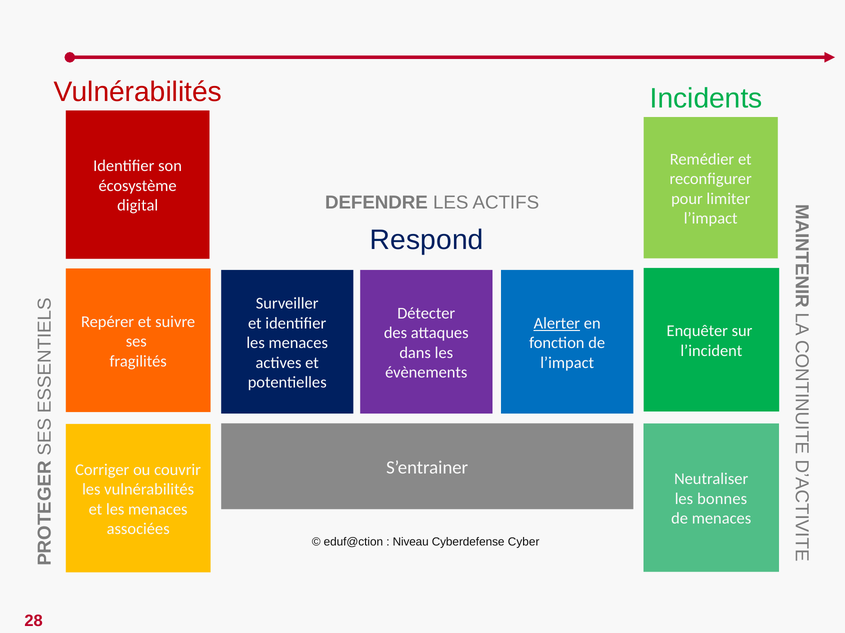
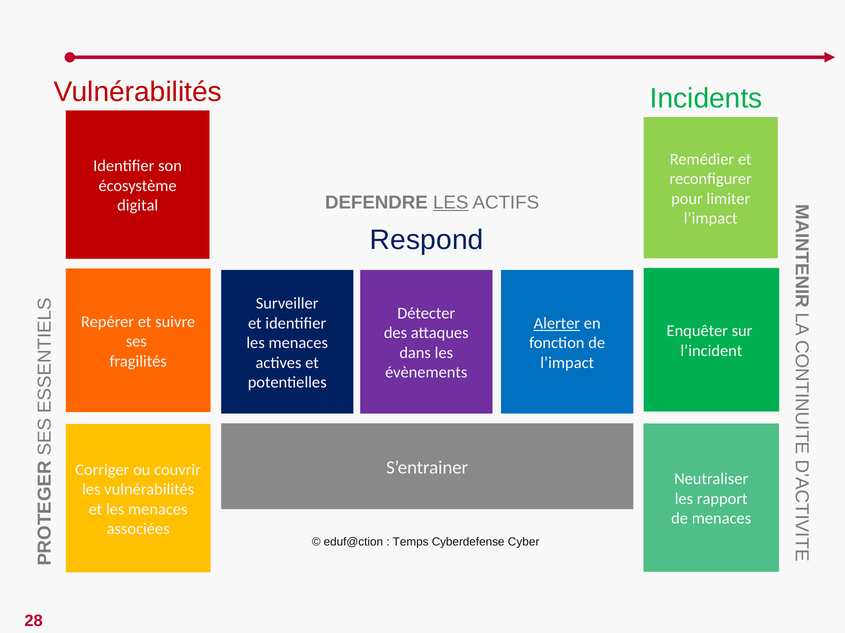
LES underline: none -> present (451, 203)
bonnes: bonnes -> rapport (722, 499)
Niveau: Niveau -> Temps (411, 542)
